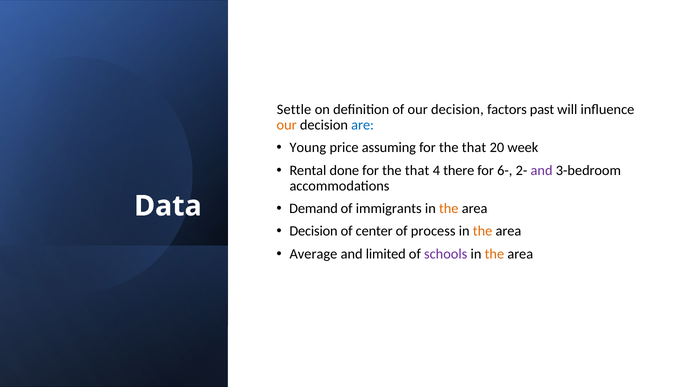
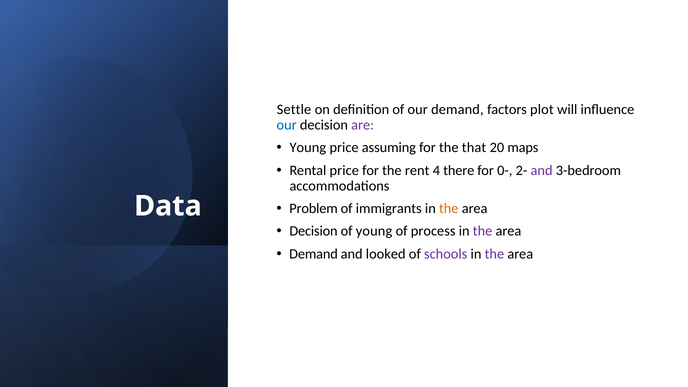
of our decision: decision -> demand (457, 110)
past: past -> plot (542, 110)
our colour: orange -> blue (287, 125)
are colour: blue -> purple (363, 125)
week: week -> maps (523, 148)
Rental done: done -> price (344, 170)
that: that -> rent (417, 170)
6-: 6- -> 0- (505, 170)
Demand: Demand -> Problem (314, 209)
of center: center -> young (374, 231)
the colour: orange -> purple (483, 231)
Average: Average -> Demand (314, 254)
limited: limited -> looked (386, 254)
the colour: orange -> purple (494, 254)
